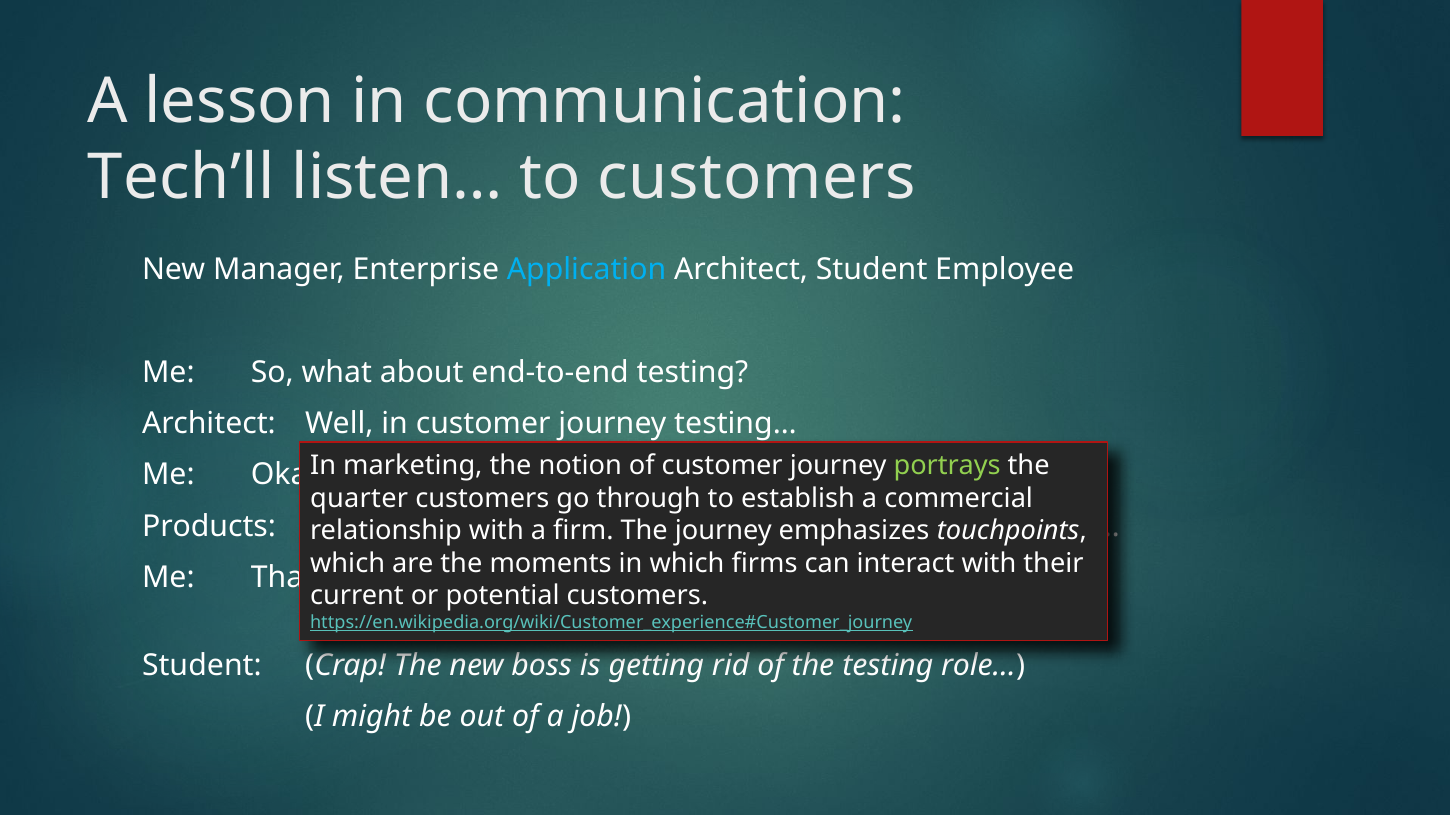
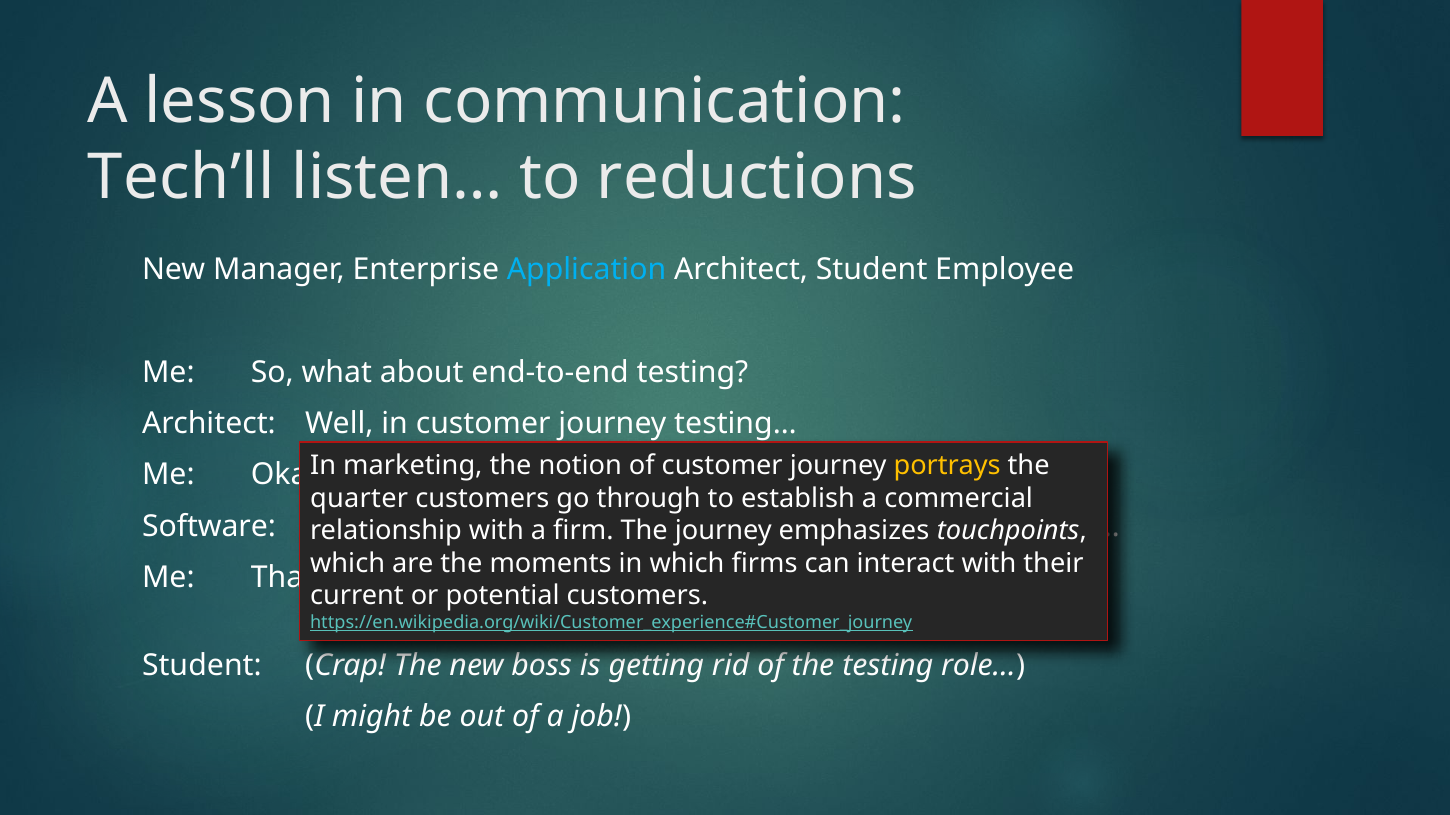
to customers: customers -> reductions (757, 178)
portrays colour: light green -> yellow (947, 466)
Products: Products -> Software (209, 527)
